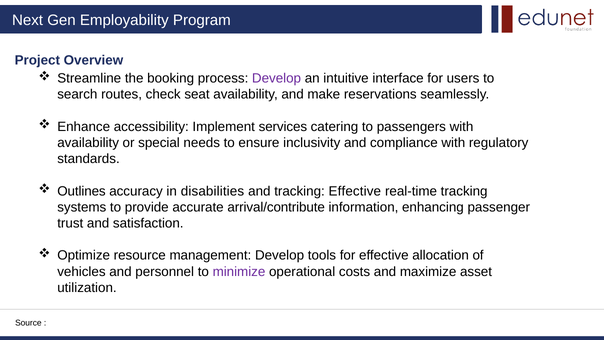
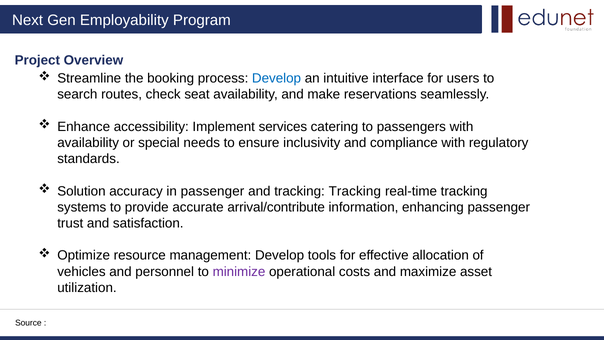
Develop colour: purple -> blue (277, 78)
Outlines: Outlines -> Solution (81, 191)
in disabilities: disabilities -> passenger (212, 191)
tracking Effective: Effective -> Tracking (355, 191)
